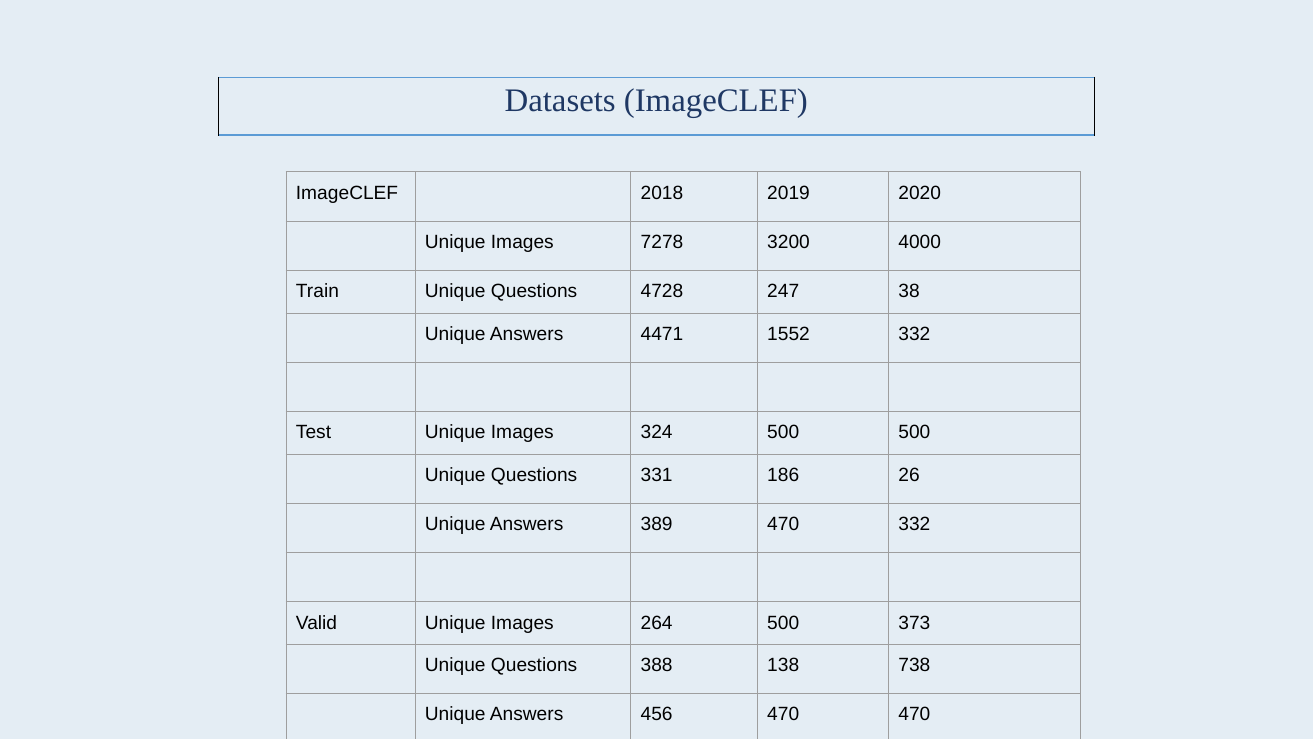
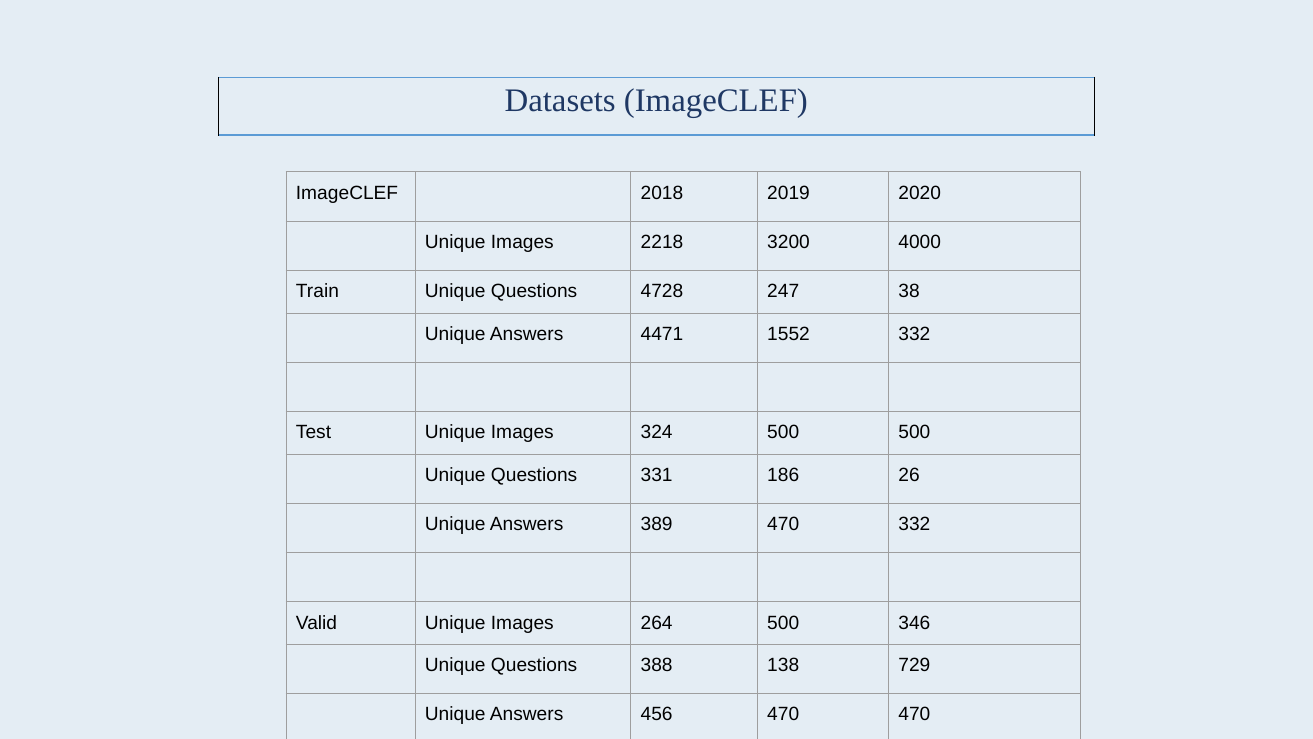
7278: 7278 -> 2218 (662, 242)
373: 373 -> 346 (914, 622)
738: 738 -> 729 (914, 665)
